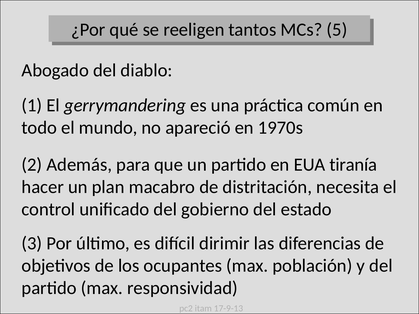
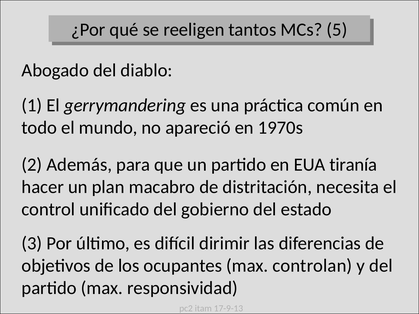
población: población -> controlan (312, 266)
